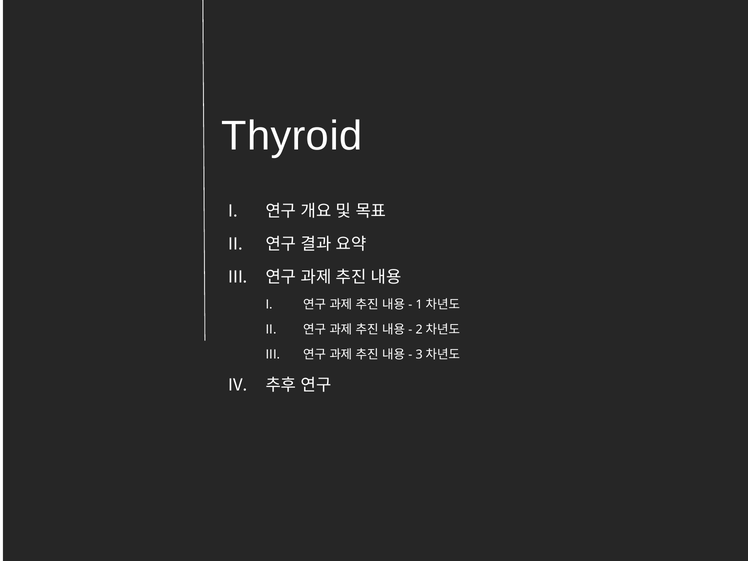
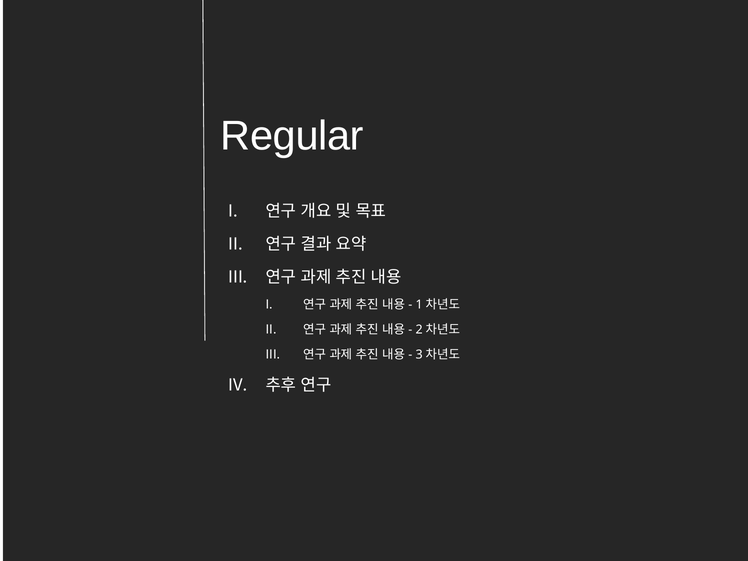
Thyroid: Thyroid -> Regular (292, 136)
